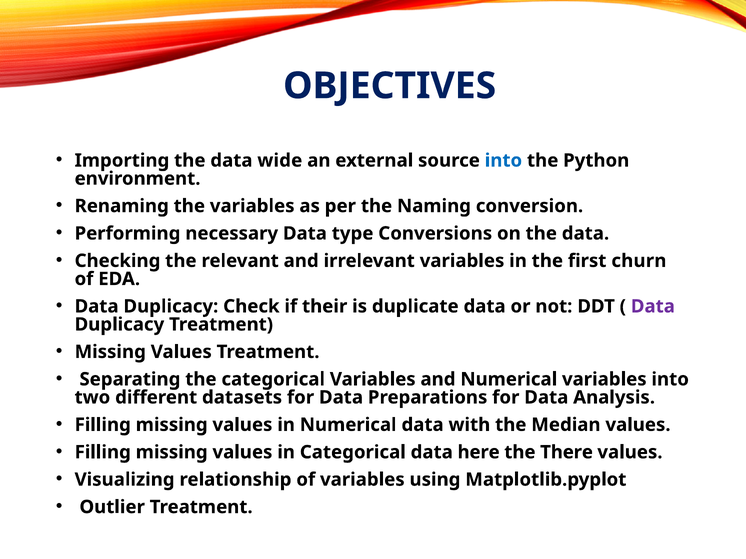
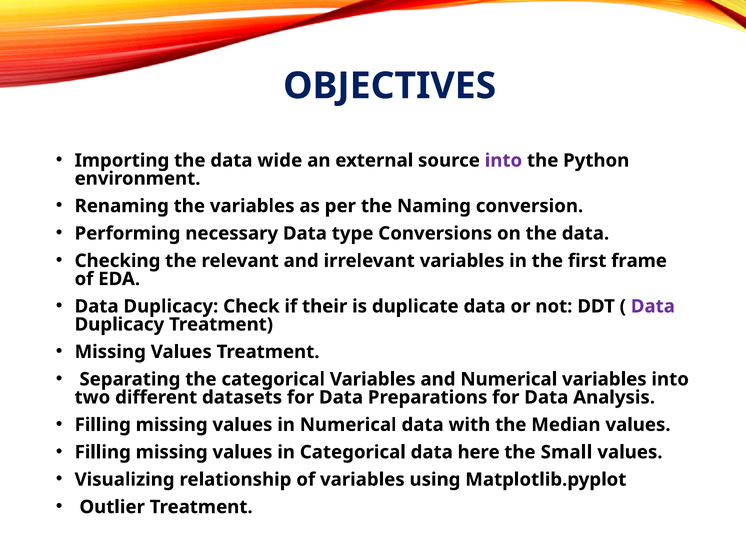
into colour: blue -> purple (503, 161)
churn: churn -> frame (639, 261)
There: There -> Small (566, 453)
